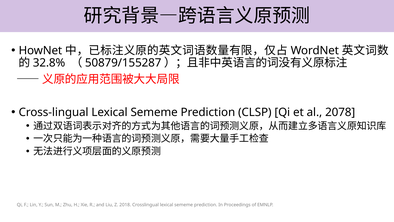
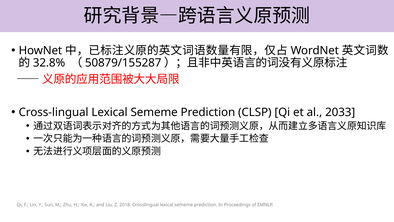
2078: 2078 -> 2033 (340, 112)
